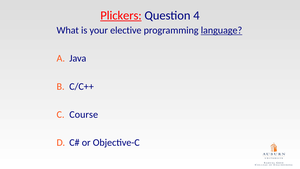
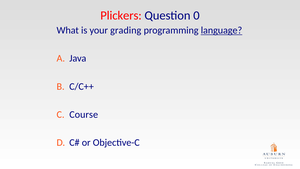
Plickers underline: present -> none (121, 15)
4: 4 -> 0 (196, 15)
elective: elective -> grading (126, 30)
